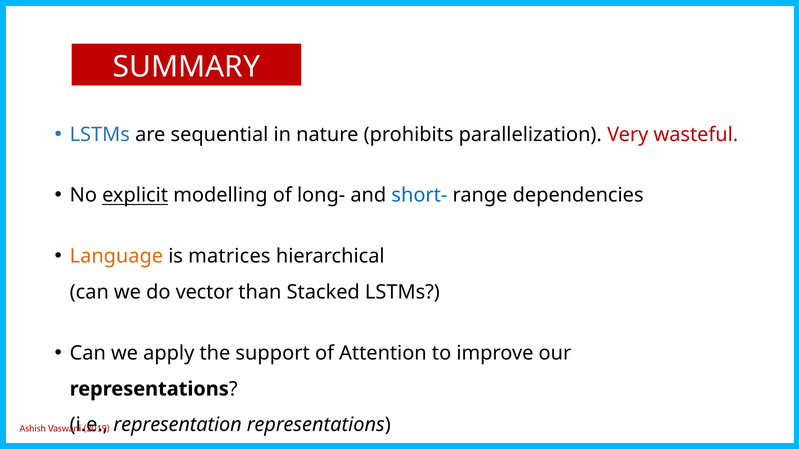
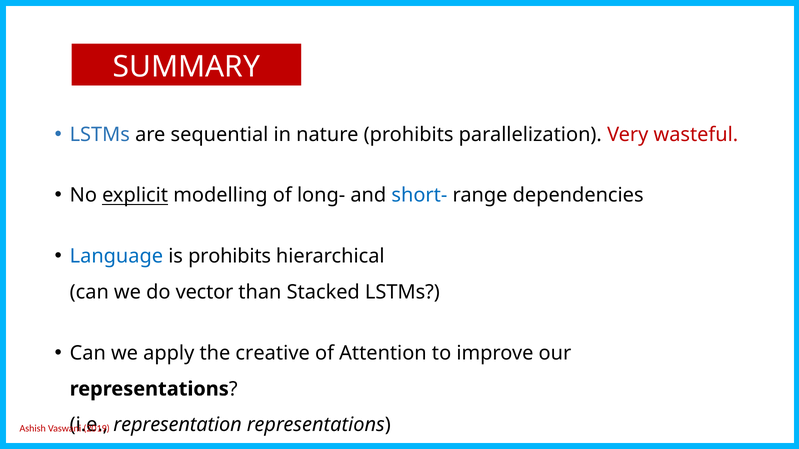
Language colour: orange -> blue (116, 257)
is matrices: matrices -> prohibits (230, 257)
support: support -> creative (273, 353)
